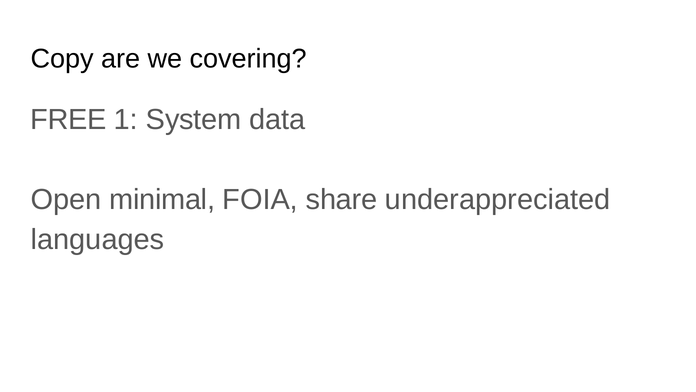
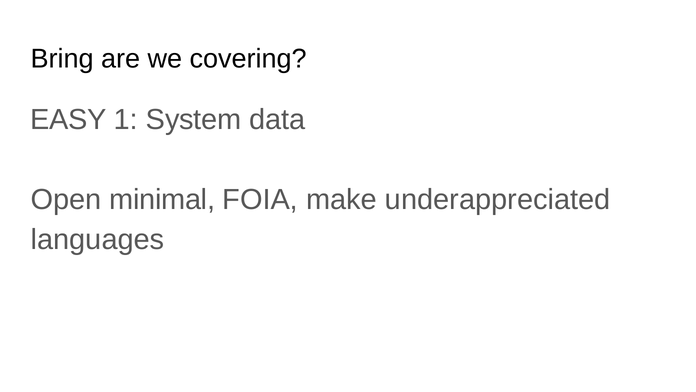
Copy: Copy -> Bring (62, 59)
FREE: FREE -> EASY (69, 119)
share: share -> make (341, 199)
